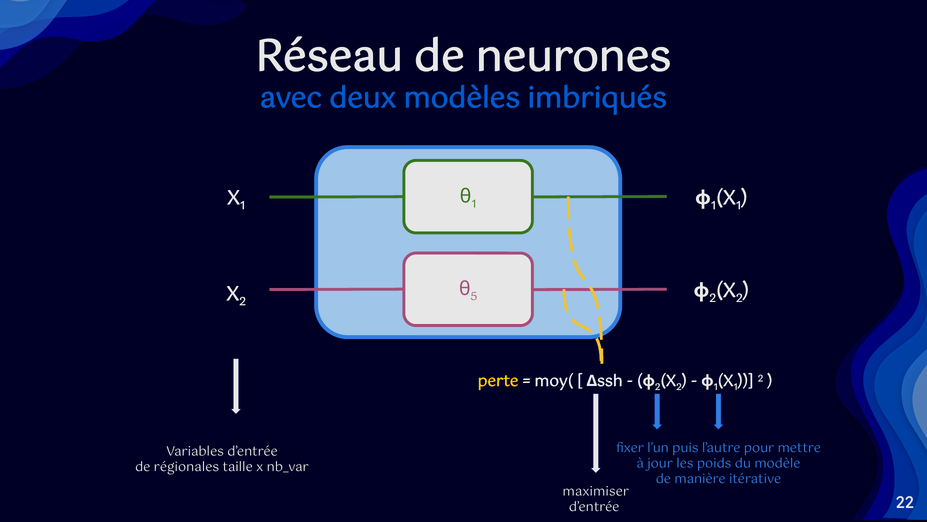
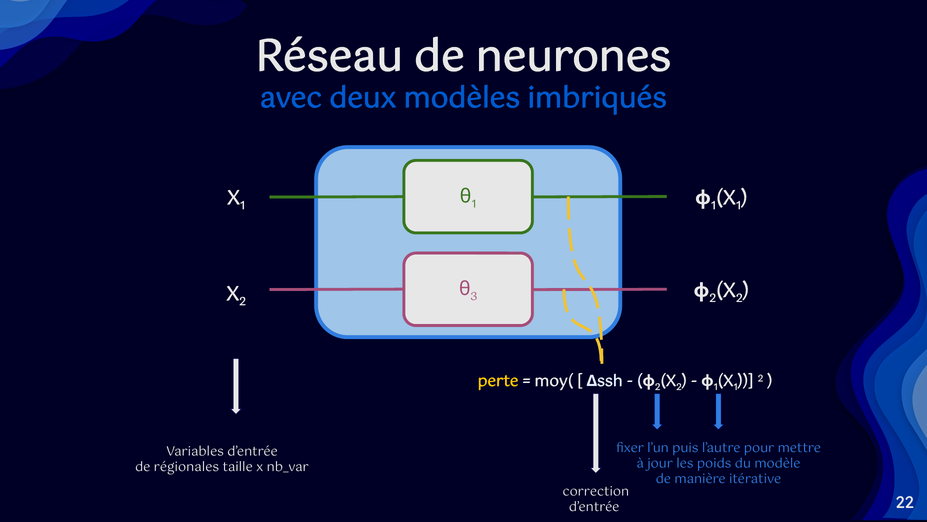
5: 5 -> 3 (474, 296)
maximiser: maximiser -> correction (596, 491)
